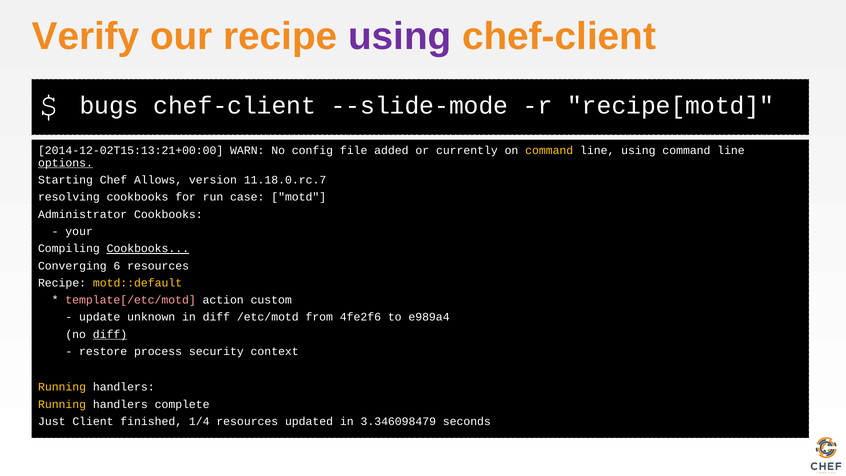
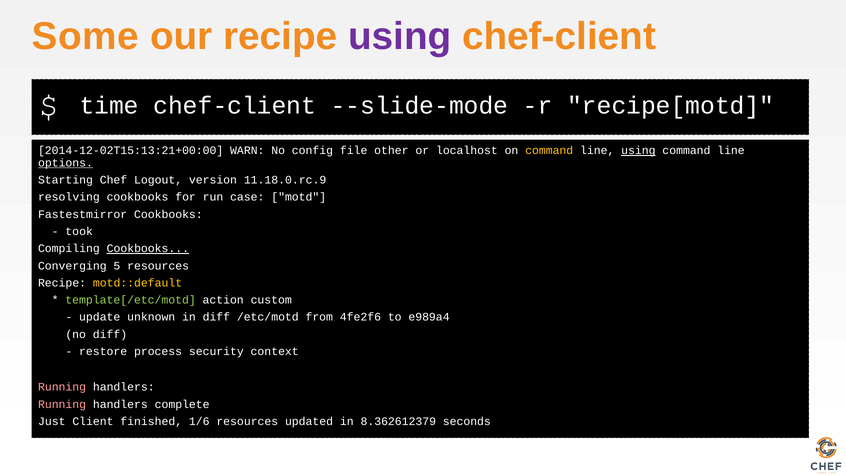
Verify: Verify -> Some (85, 37)
bugs: bugs -> time (109, 106)
added: added -> other (391, 150)
currently: currently -> localhost (467, 150)
using underline: none -> present (638, 150)
Allows: Allows -> Logout (158, 180)
11.18.0.rc.7: 11.18.0.rc.7 -> 11.18.0.rc.9 (285, 180)
Administrator: Administrator -> Fastestmirror (83, 214)
your: your -> took (79, 231)
6: 6 -> 5 (117, 266)
template[/etc/motd colour: pink -> light green (131, 300)
diff underline: present -> none (110, 334)
Running colour: yellow -> pink (62, 387)
Running colour: yellow -> pink (62, 404)
1/4: 1/4 -> 1/6 (199, 421)
3.346098479: 3.346098479 -> 8.362612379 (398, 421)
